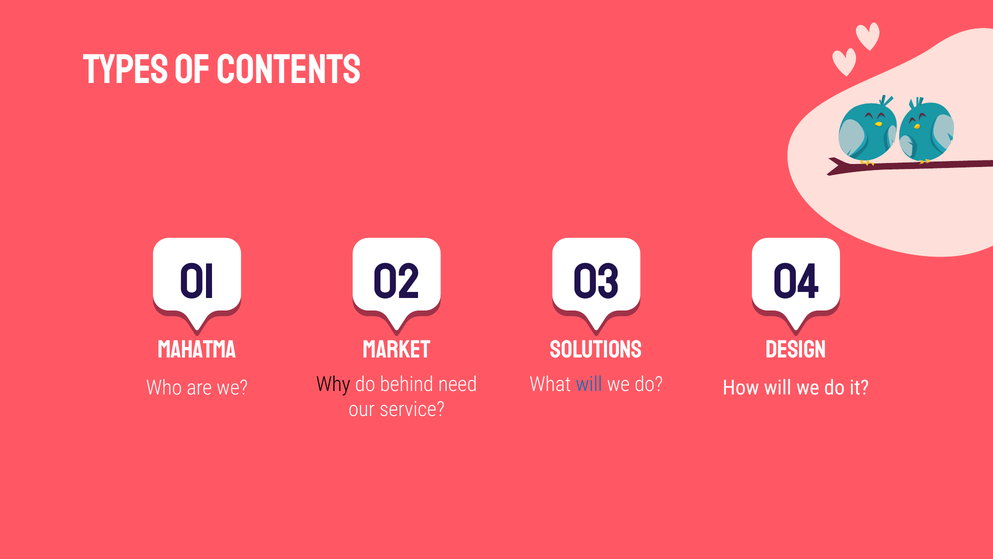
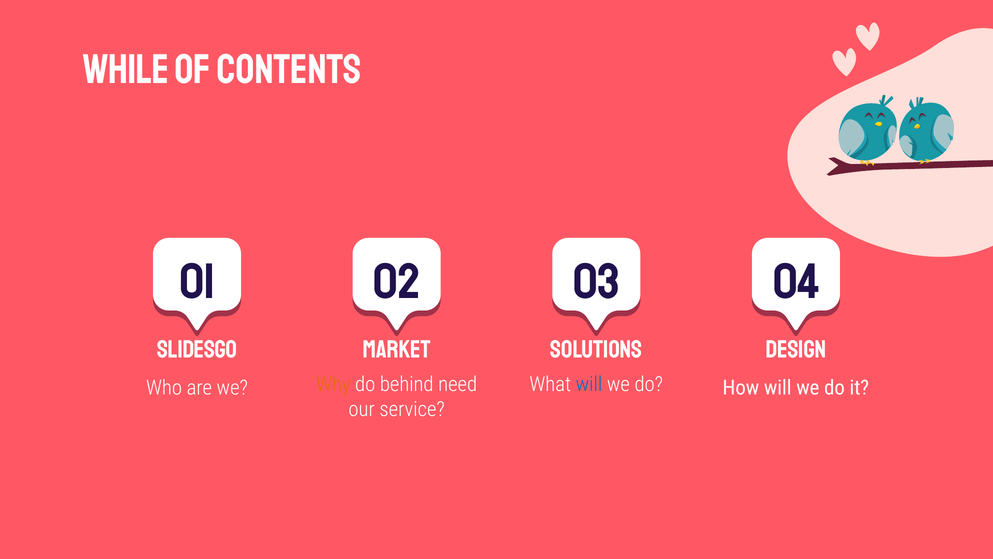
TYPES: TYPES -> WHILE (126, 70)
Mahatma: Mahatma -> Slidesgo (197, 350)
Why colour: black -> orange (333, 384)
